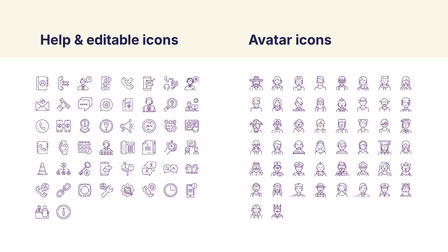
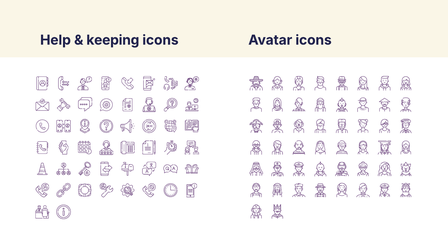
editable: editable -> keeping (113, 40)
